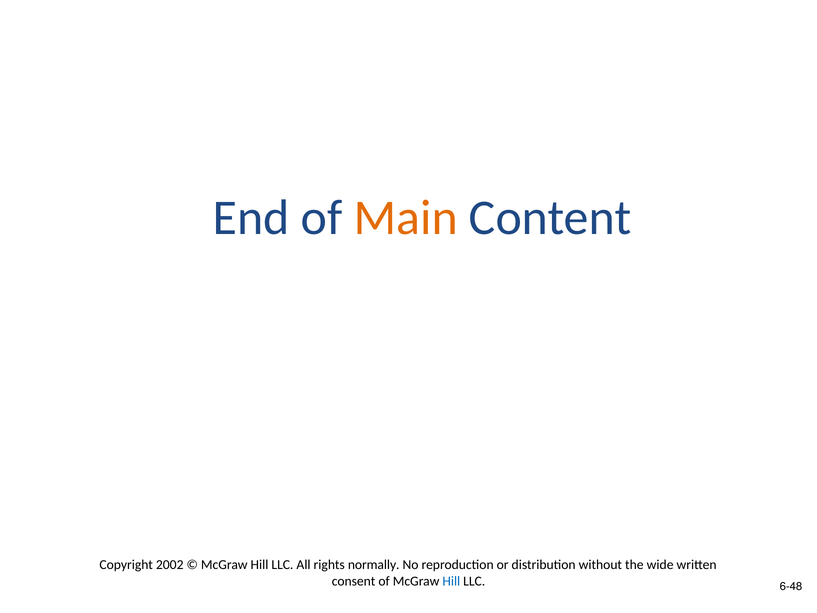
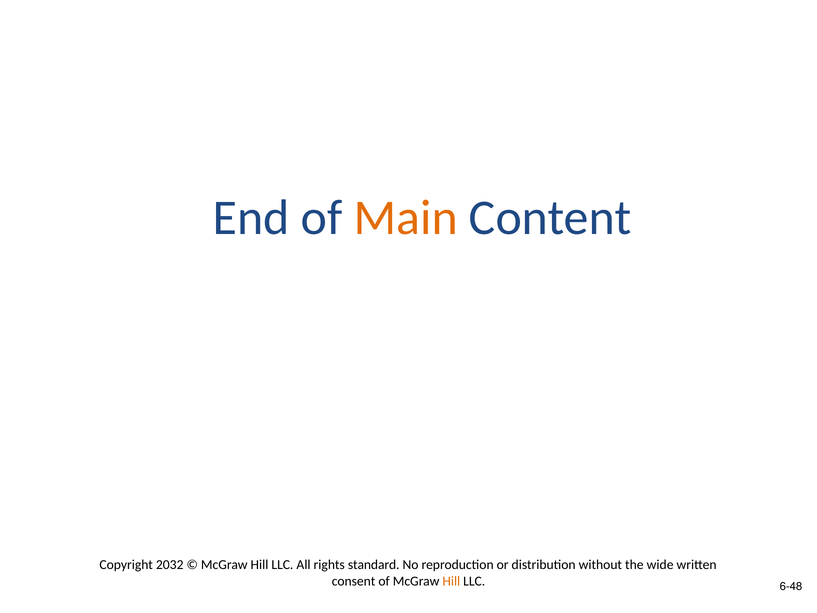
2002: 2002 -> 2032 (170, 565)
normally: normally -> standard (374, 565)
Hill colour: blue -> orange (451, 581)
